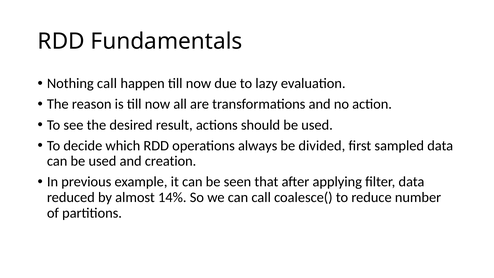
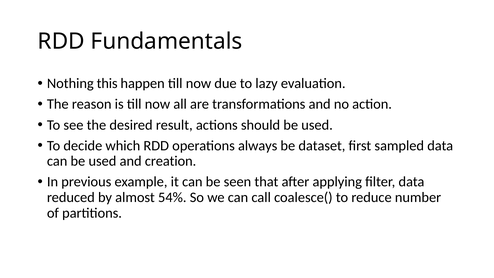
Nothing call: call -> this (107, 83)
divided: divided -> dataset (322, 146)
14%: 14% -> 54% (172, 197)
